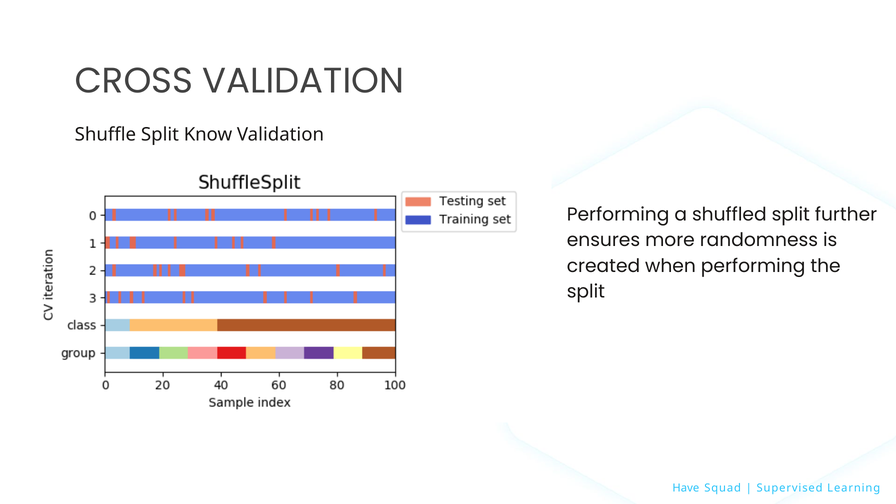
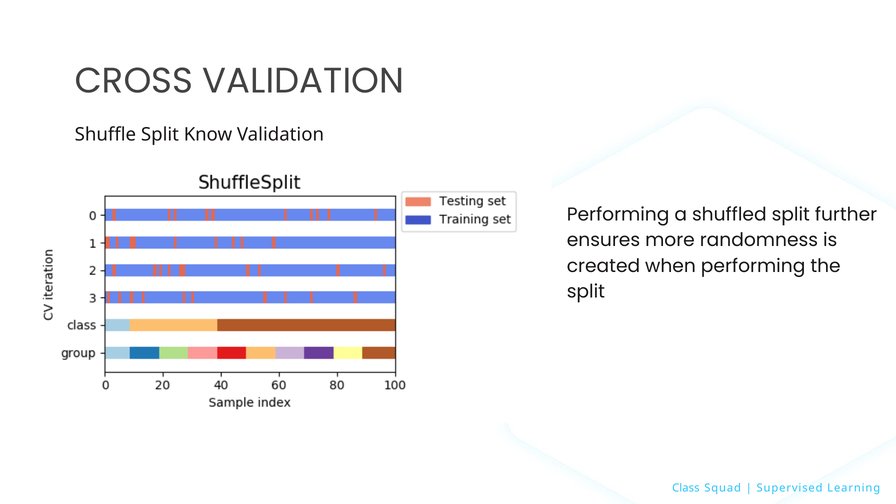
Have: Have -> Class (686, 488)
